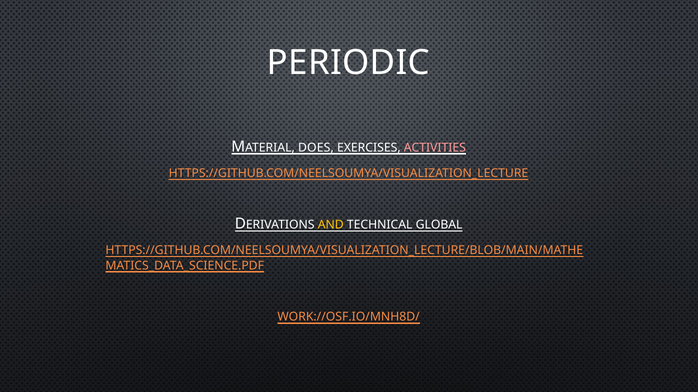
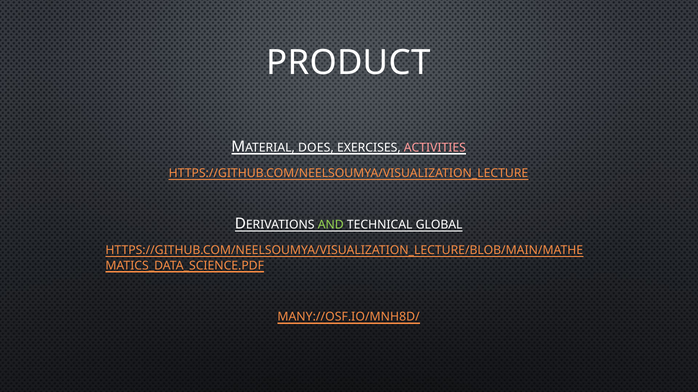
PERIODIC: PERIODIC -> PRODUCT (348, 63)
AND colour: yellow -> light green (331, 225)
WORK://OSF.IO/MNH8D/: WORK://OSF.IO/MNH8D/ -> MANY://OSF.IO/MNH8D/ (349, 317)
